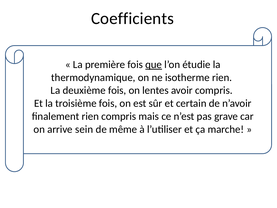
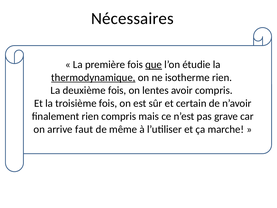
Coefficients: Coefficients -> Nécessaires (132, 18)
thermodynamique underline: none -> present (93, 77)
sein: sein -> faut (84, 129)
